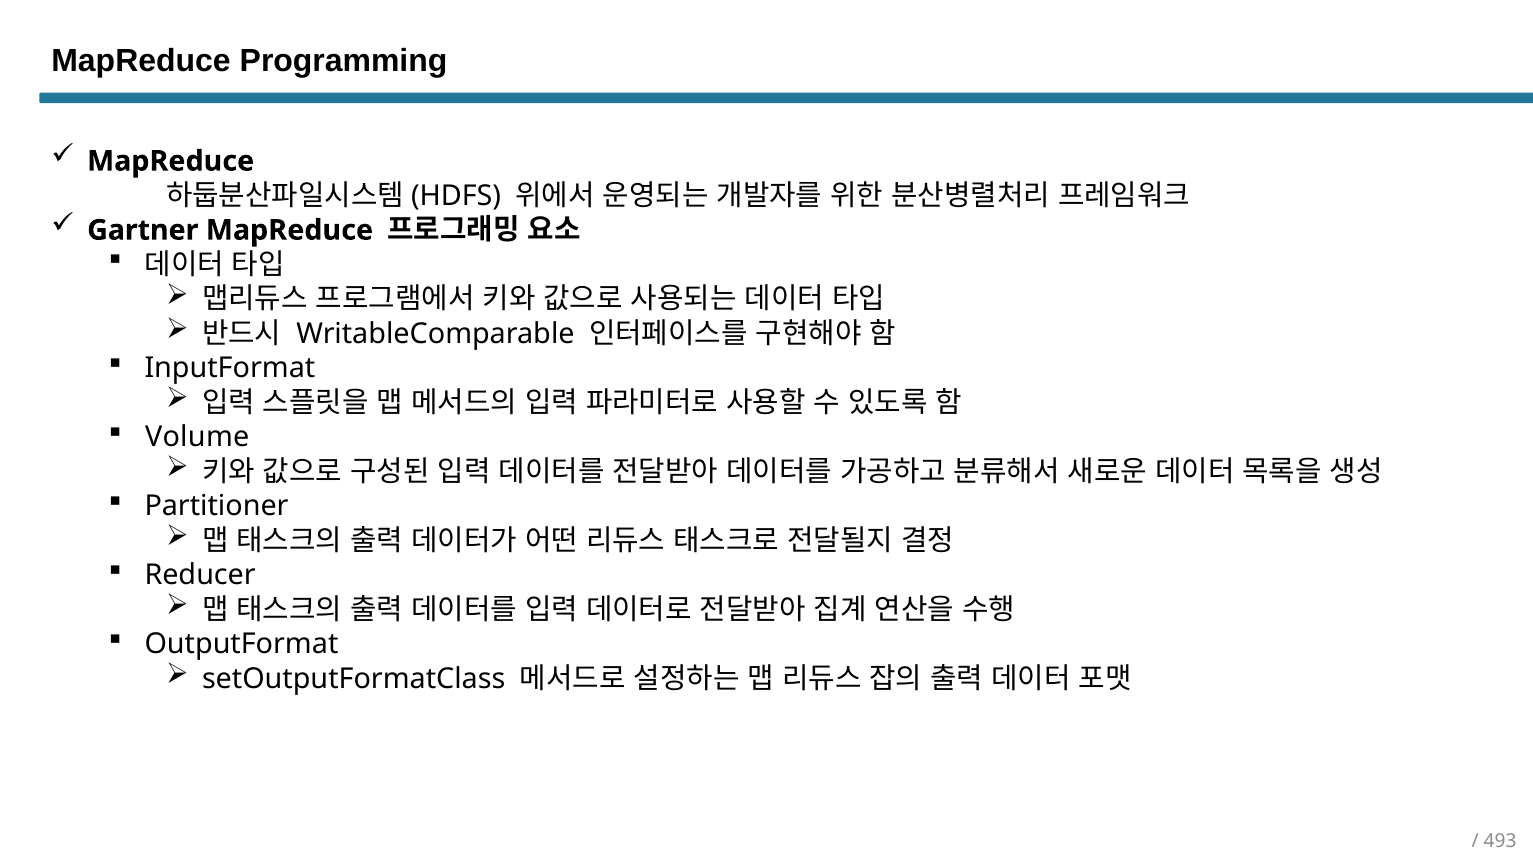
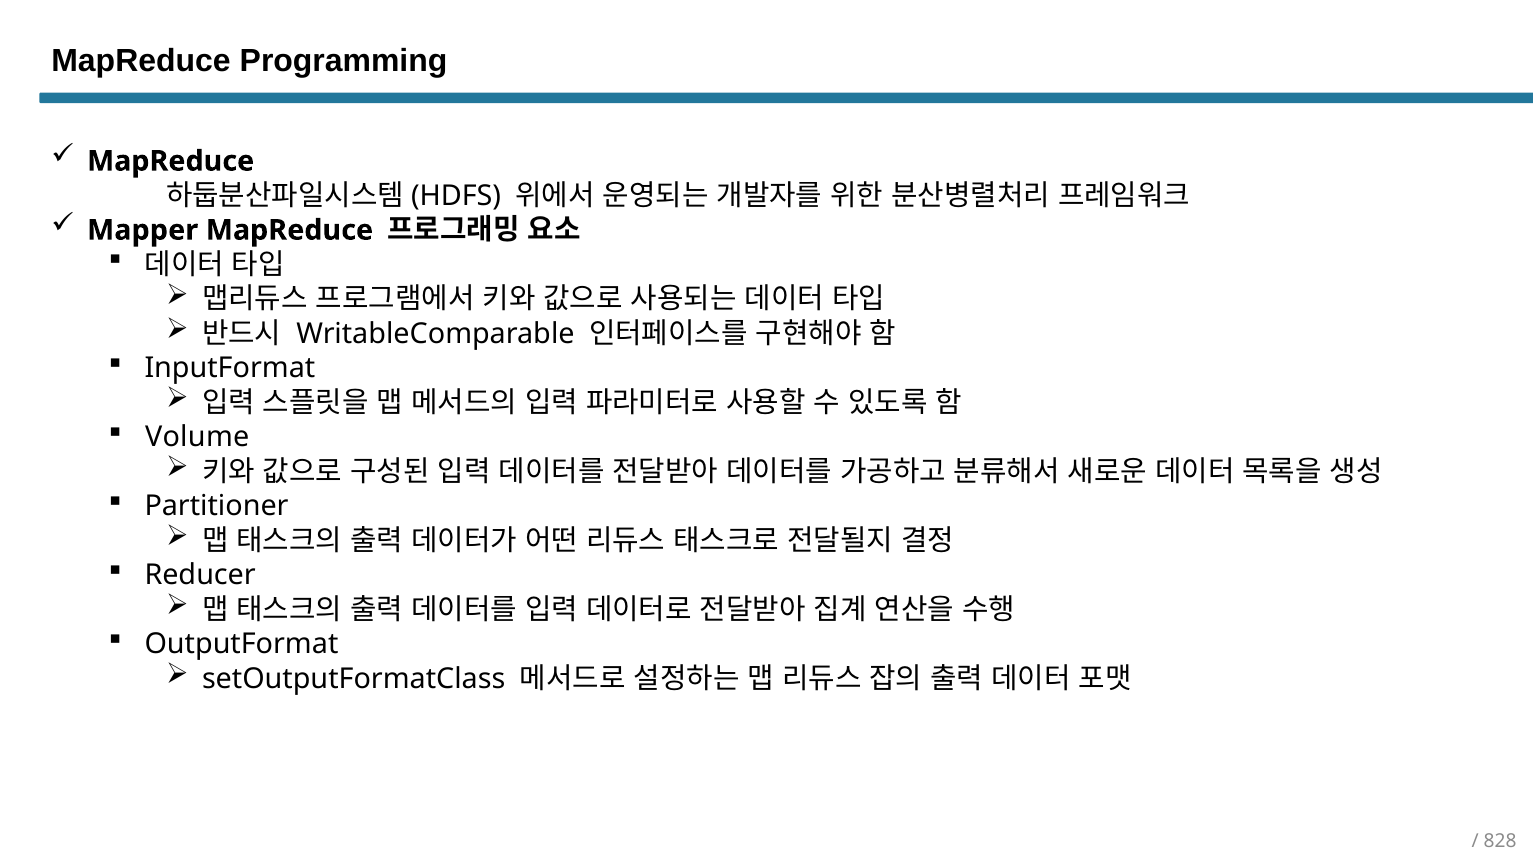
Gartner: Gartner -> Mapper (143, 230)
493: 493 -> 828 (1500, 840)
